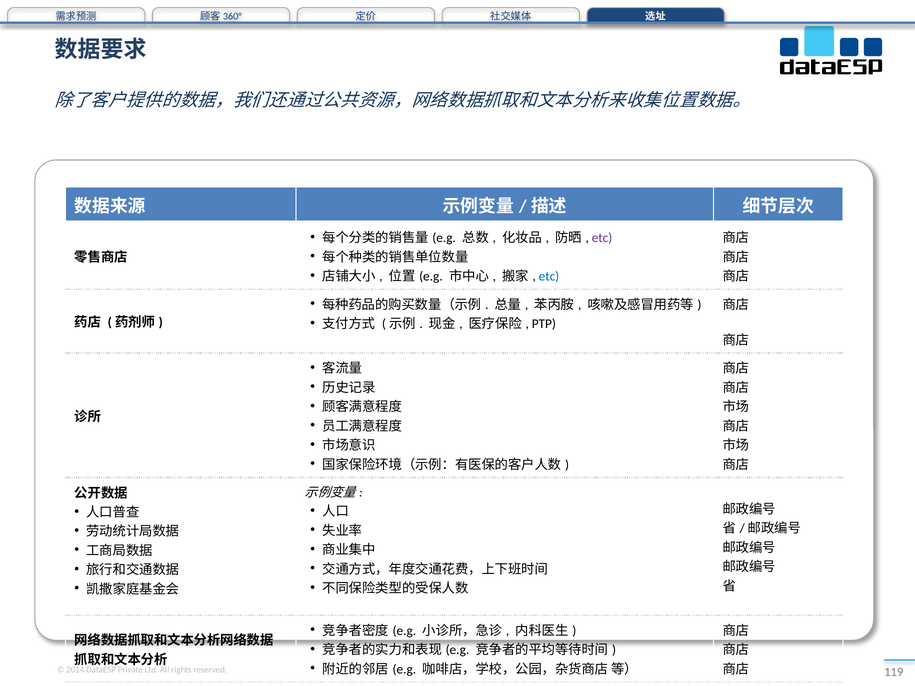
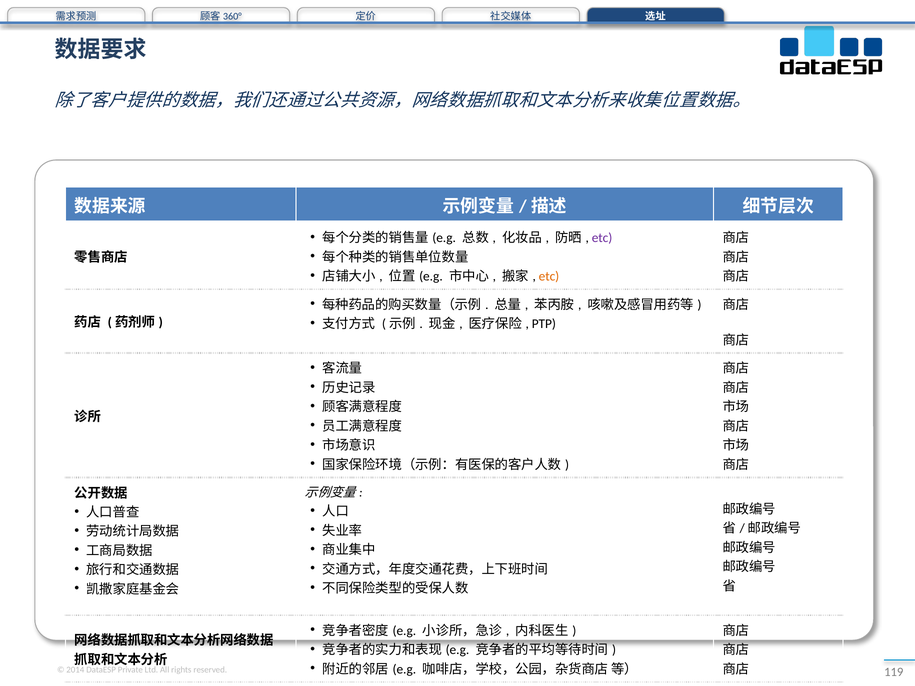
etc colour: blue -> orange (549, 276)
